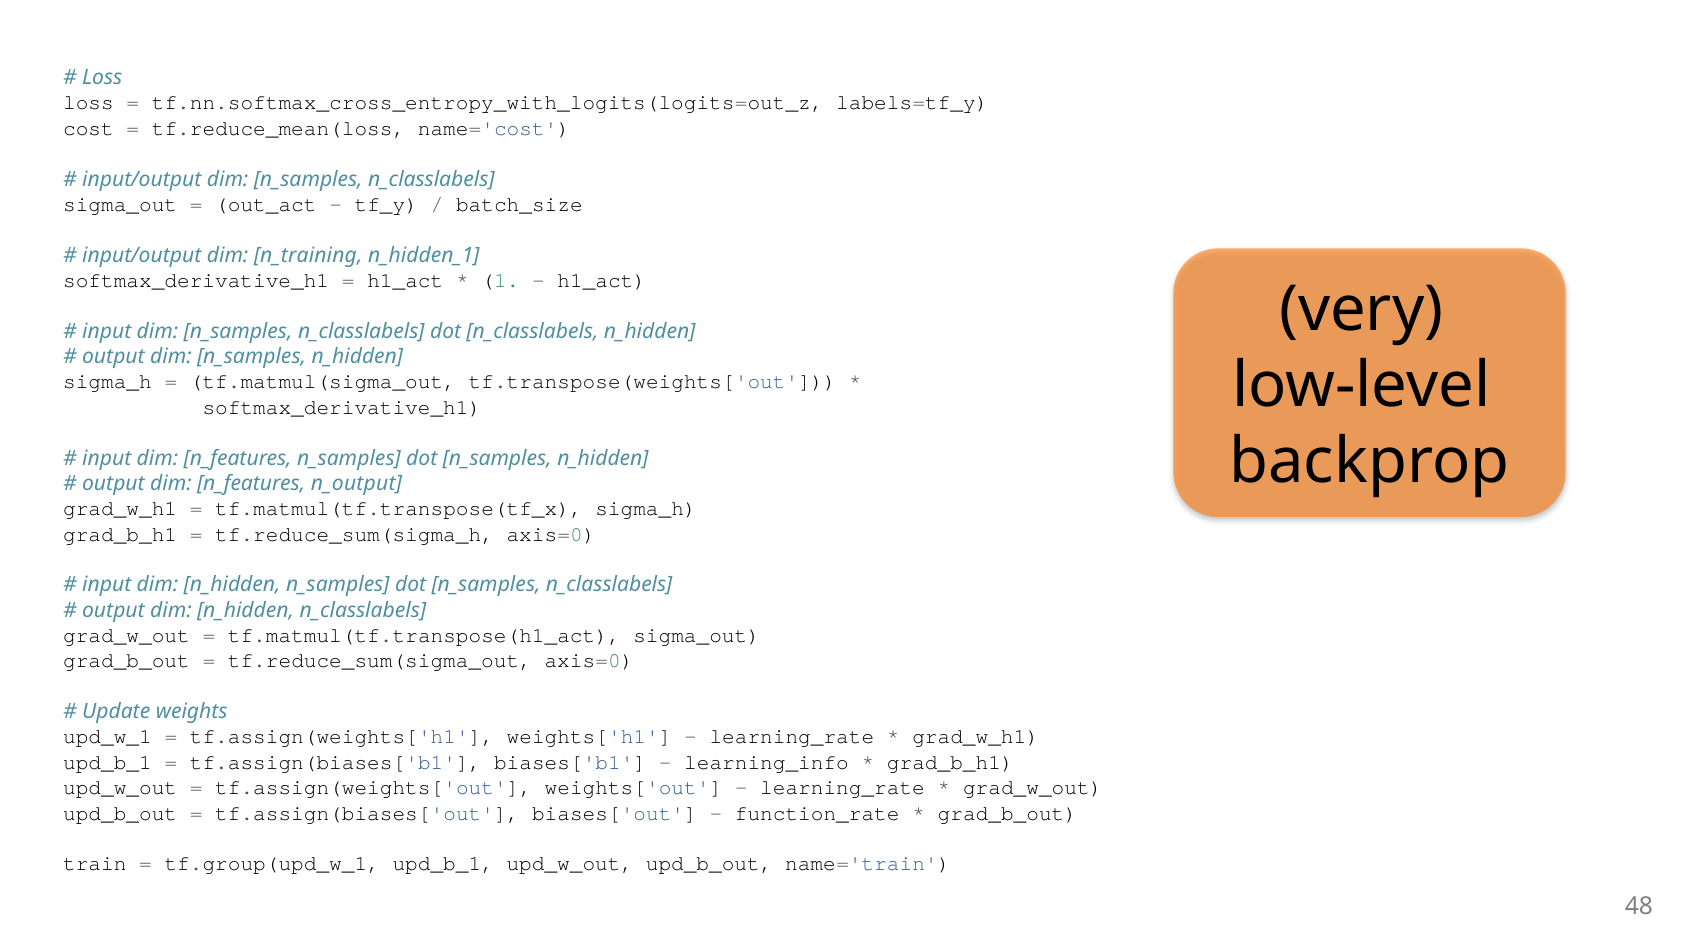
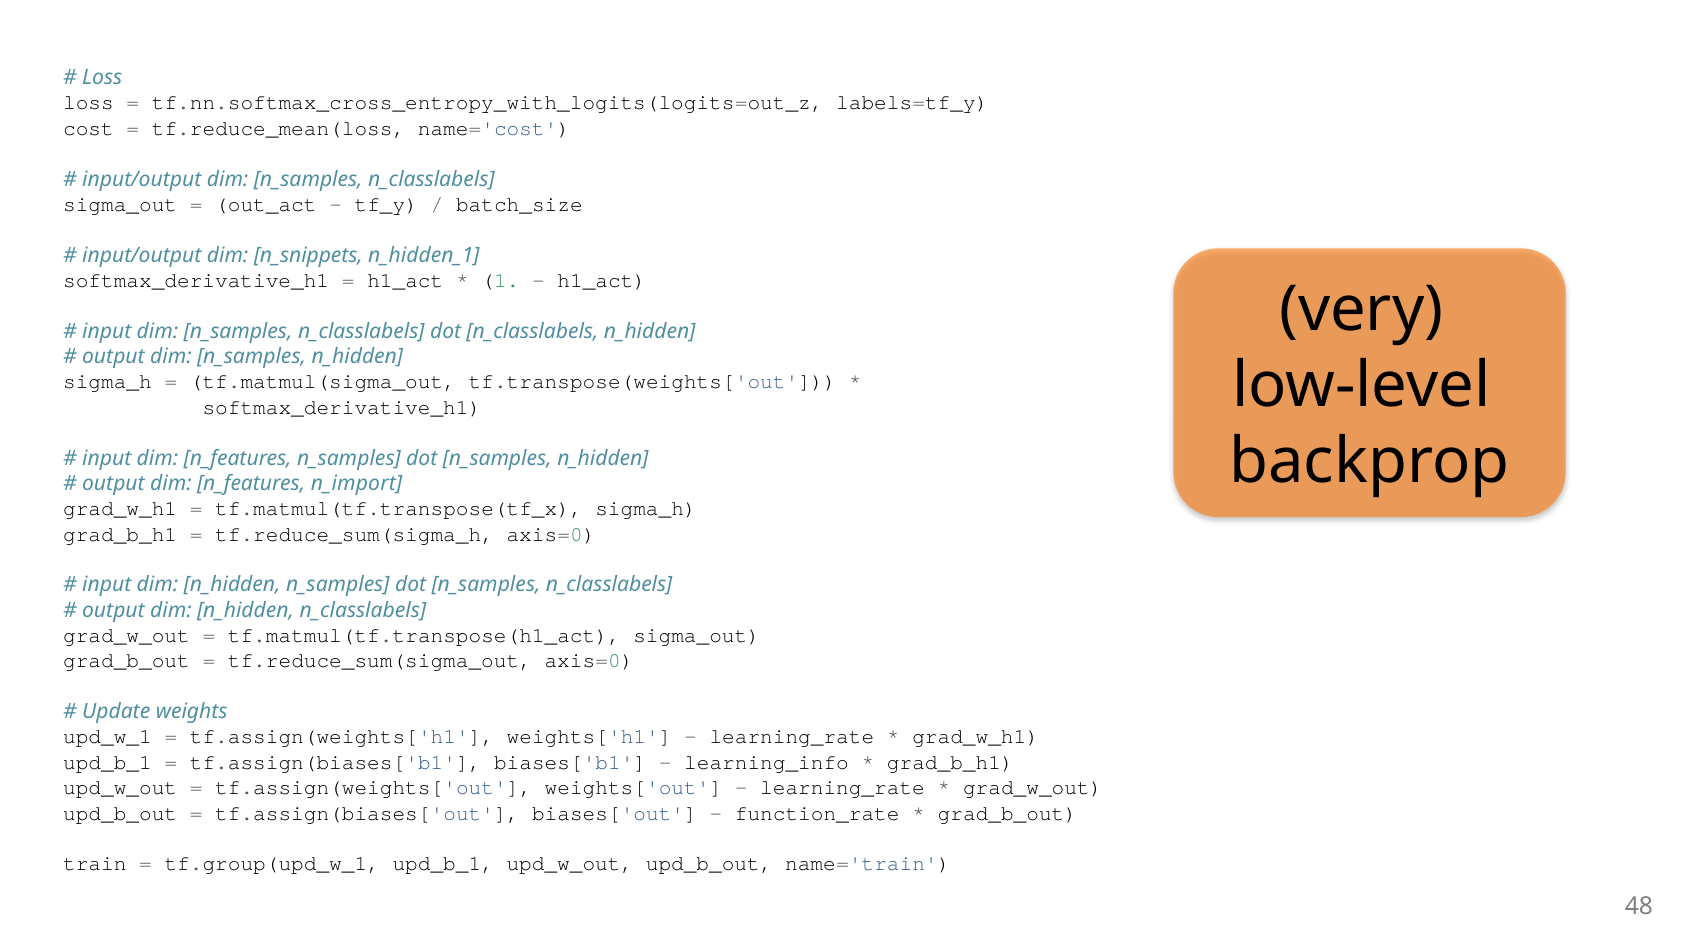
n_training: n_training -> n_snippets (308, 255)
n_output: n_output -> n_import (356, 483)
